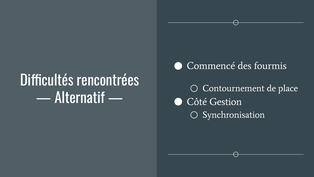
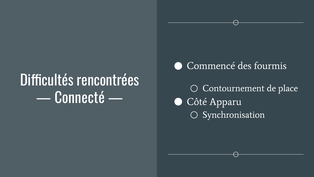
Alternatif: Alternatif -> Connecté (80, 98)
Gestion: Gestion -> Apparu (226, 102)
